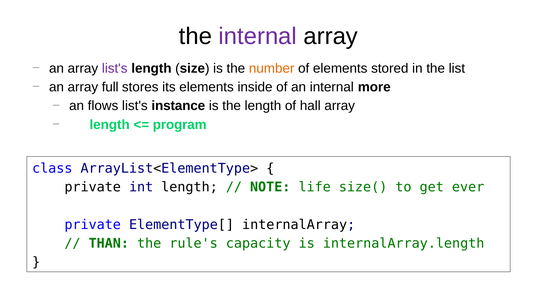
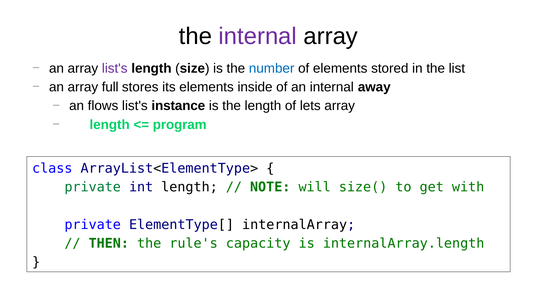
number colour: orange -> blue (272, 68)
more: more -> away (374, 87)
hall: hall -> lets (310, 106)
private colour: black -> green (93, 187)
life: life -> will (315, 187)
ever: ever -> with (468, 187)
THAN: THAN -> THEN (109, 243)
